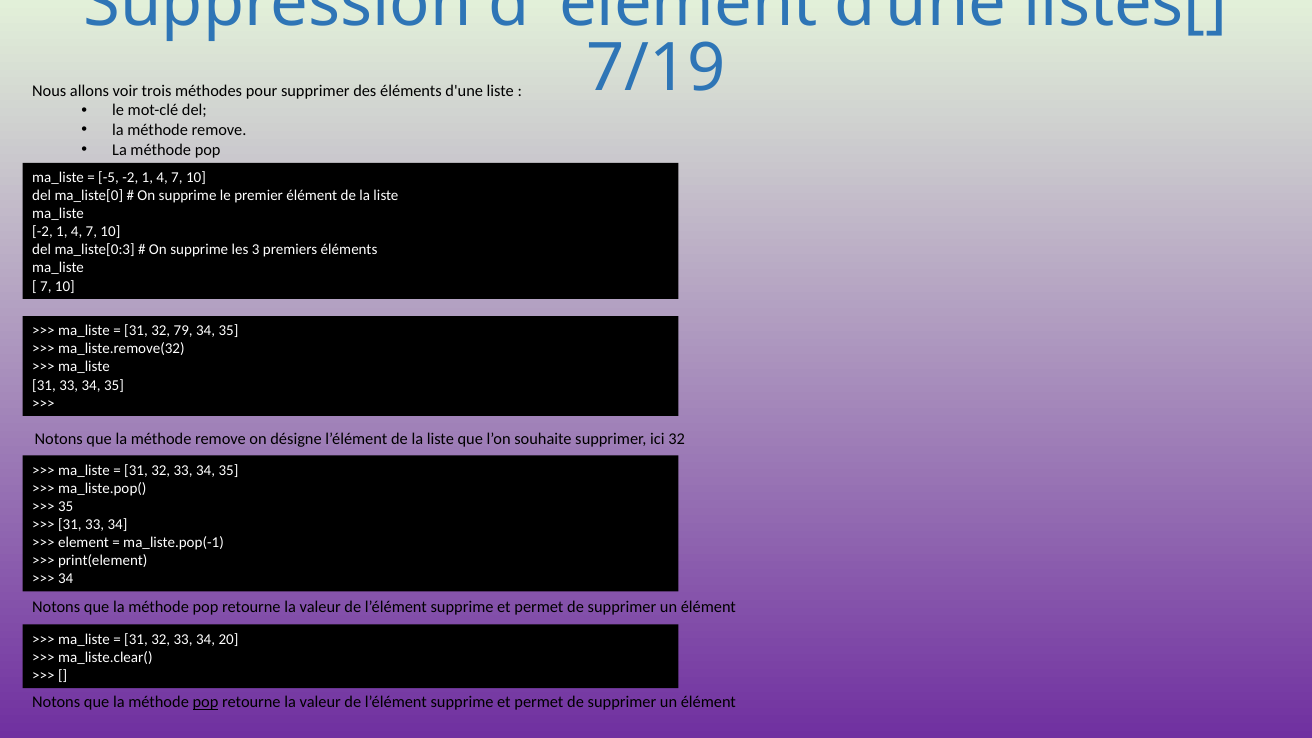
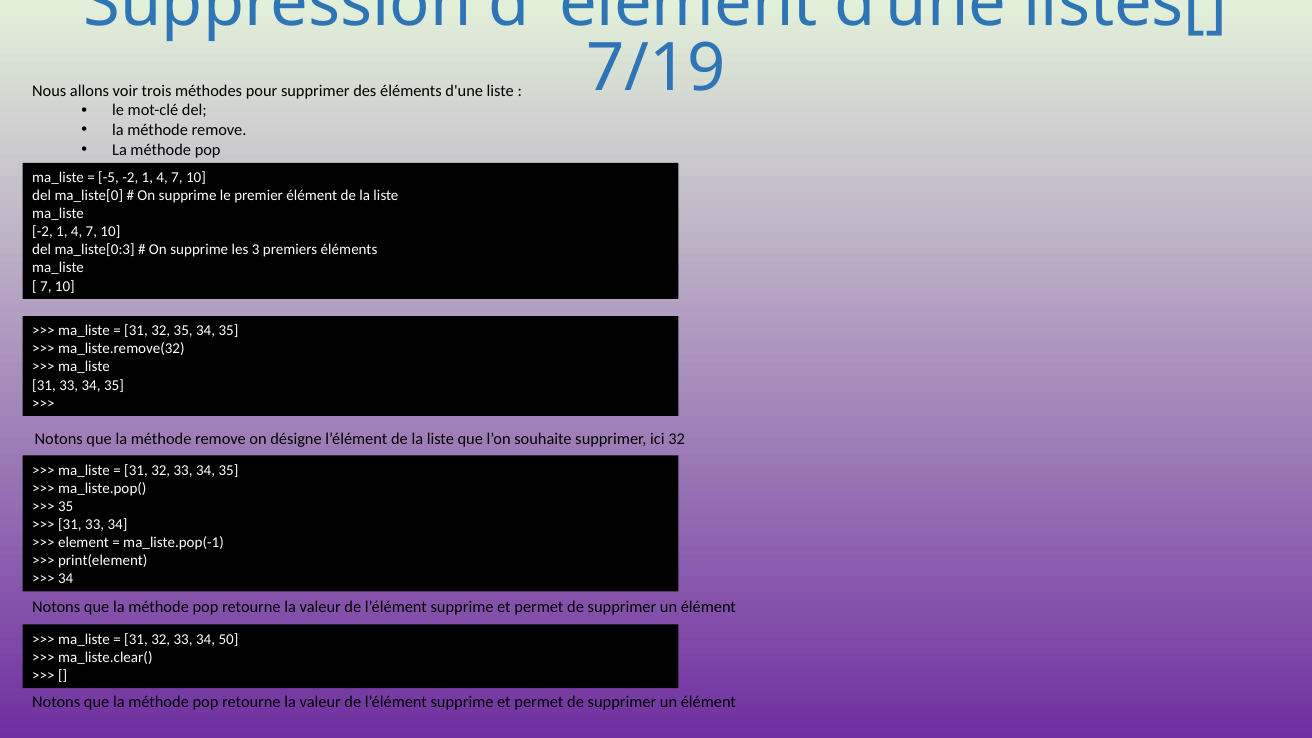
32 79: 79 -> 35 (183, 331)
20: 20 -> 50 (228, 639)
pop underline: present -> none (205, 702)
